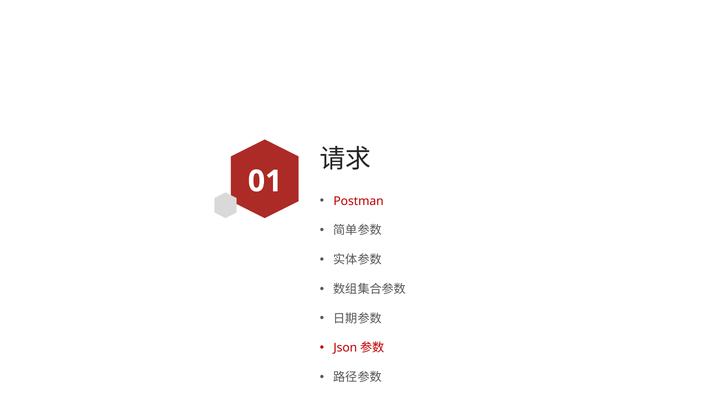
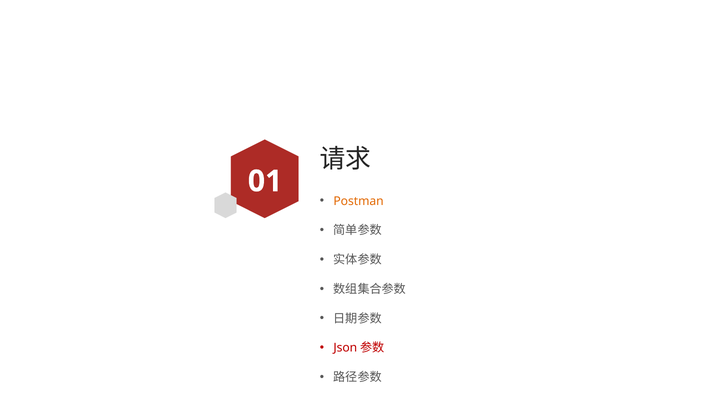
Postman colour: red -> orange (359, 201)
